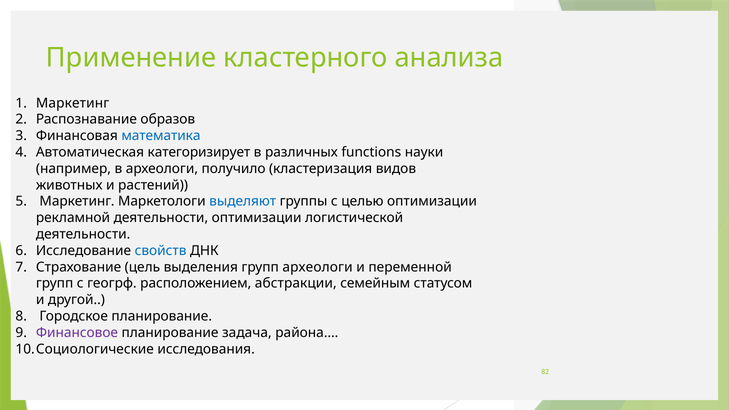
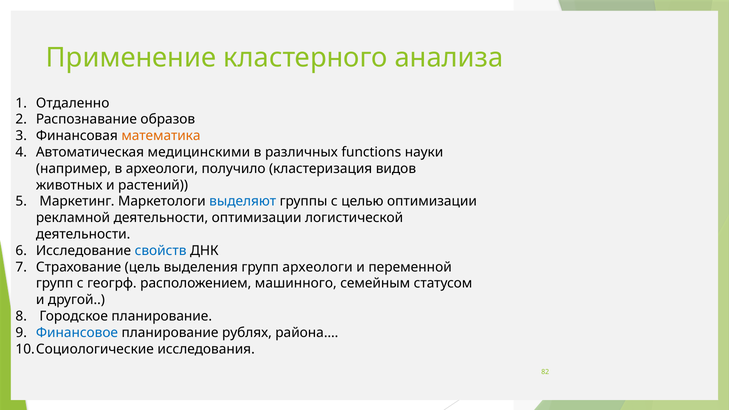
Маркетинг: Маркетинг -> Отдаленно (73, 103)
математика colour: blue -> orange (161, 136)
категоризирует: категоризирует -> медицинскими (199, 152)
абстракции: абстракции -> машинного (296, 283)
Финансовое colour: purple -> blue (77, 333)
задача: задача -> рублях (247, 333)
